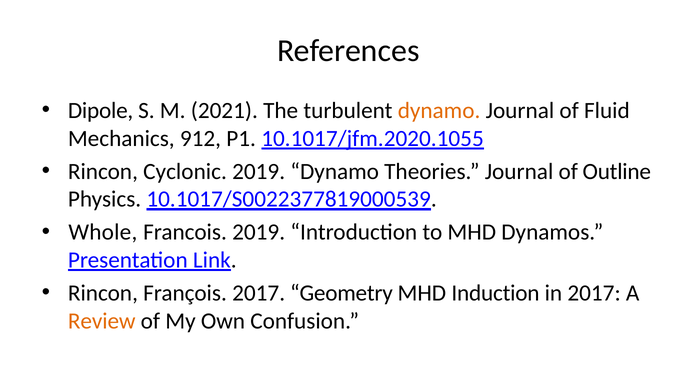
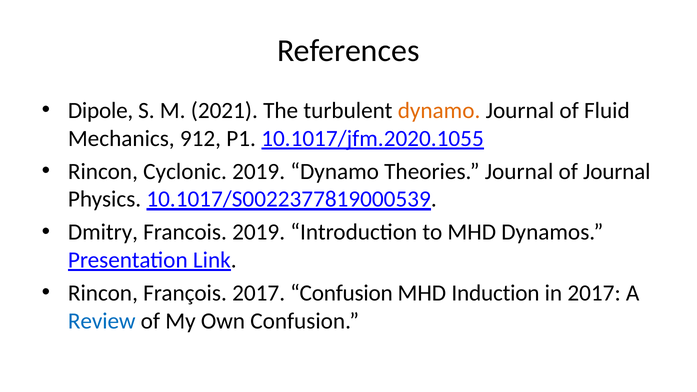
of Outline: Outline -> Journal (617, 171)
Whole: Whole -> Dmitry (103, 232)
2017 Geometry: Geometry -> Confusion (341, 293)
Review colour: orange -> blue (102, 321)
